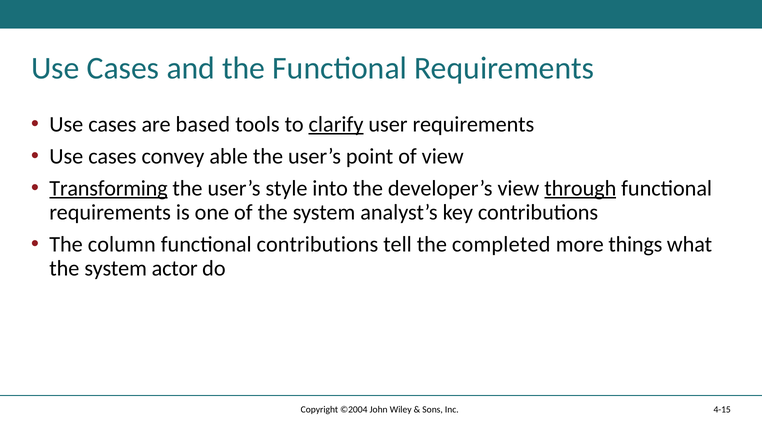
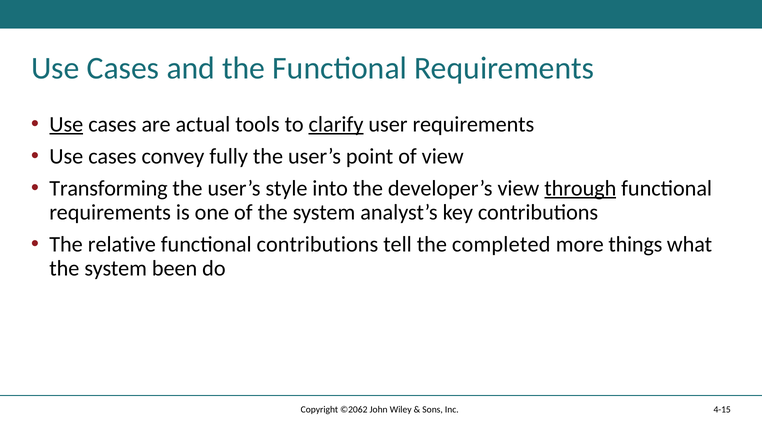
Use underline: none -> present (66, 124)
based: based -> actual (203, 124)
able: able -> fully (229, 156)
Transforming underline: present -> none (108, 188)
column: column -> relative (122, 244)
actor: actor -> been (175, 268)
©2004: ©2004 -> ©2062 (354, 409)
